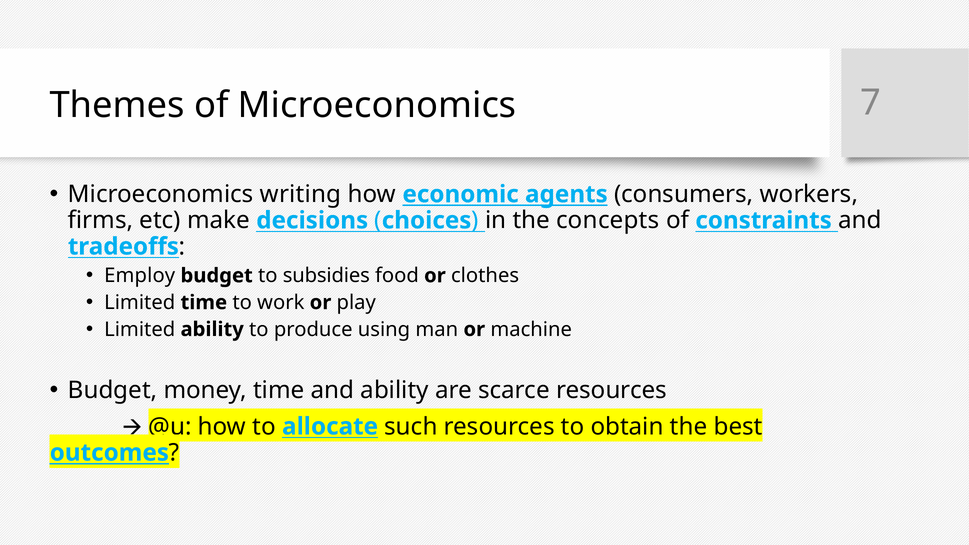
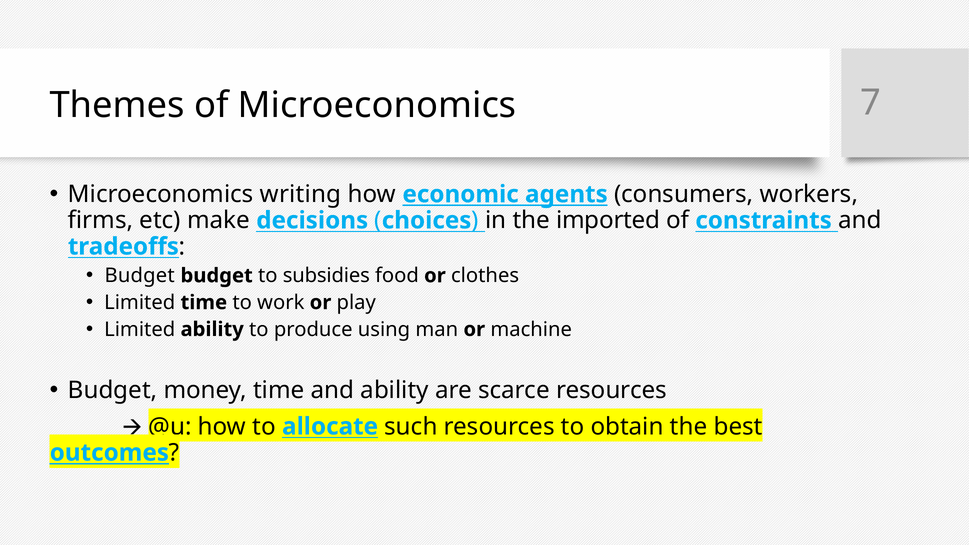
concepts: concepts -> imported (608, 220)
Employ: Employ -> Budget (140, 276)
